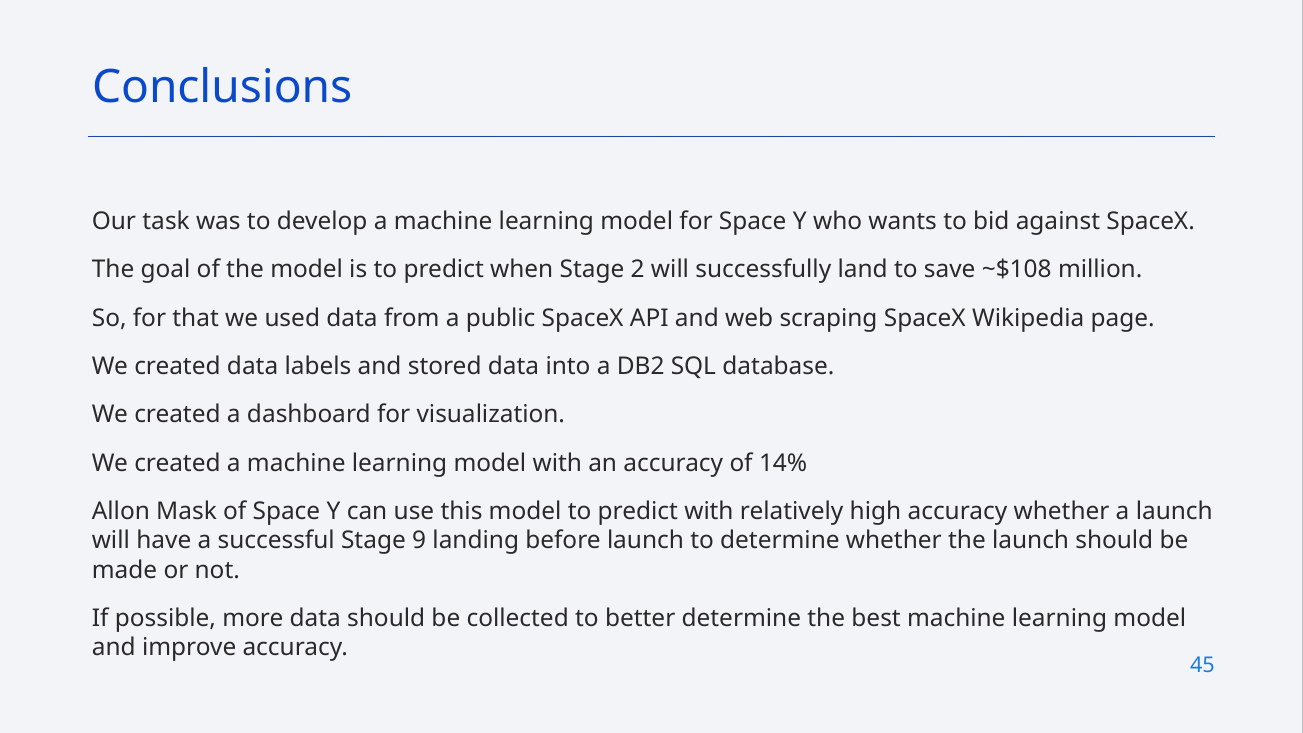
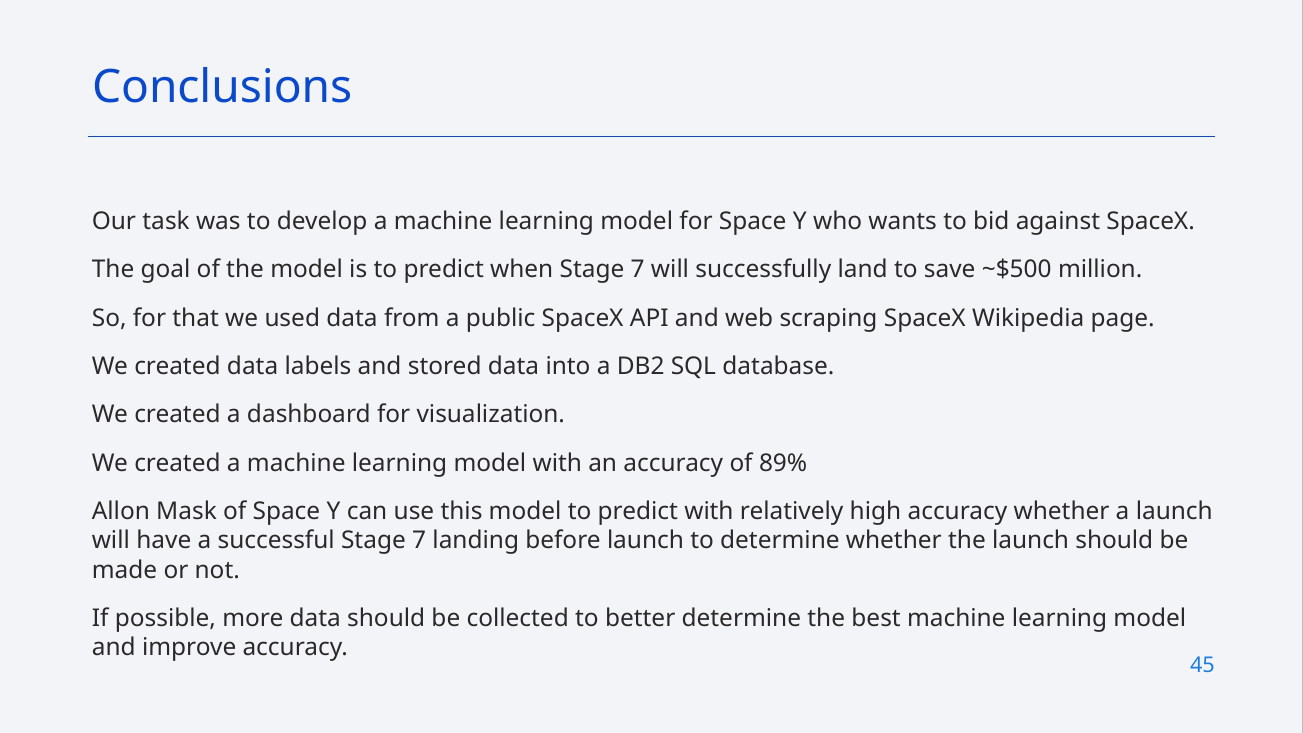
when Stage 2: 2 -> 7 (638, 270)
~$108: ~$108 -> ~$500 (1017, 270)
14%: 14% -> 89% (783, 463)
successful Stage 9: 9 -> 7 (419, 541)
